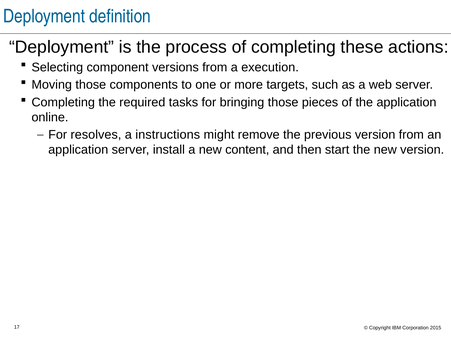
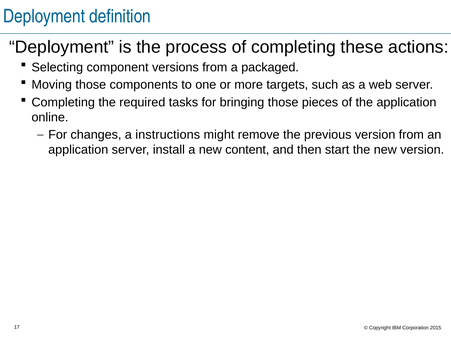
execution: execution -> packaged (270, 67)
resolves: resolves -> changes (96, 135)
